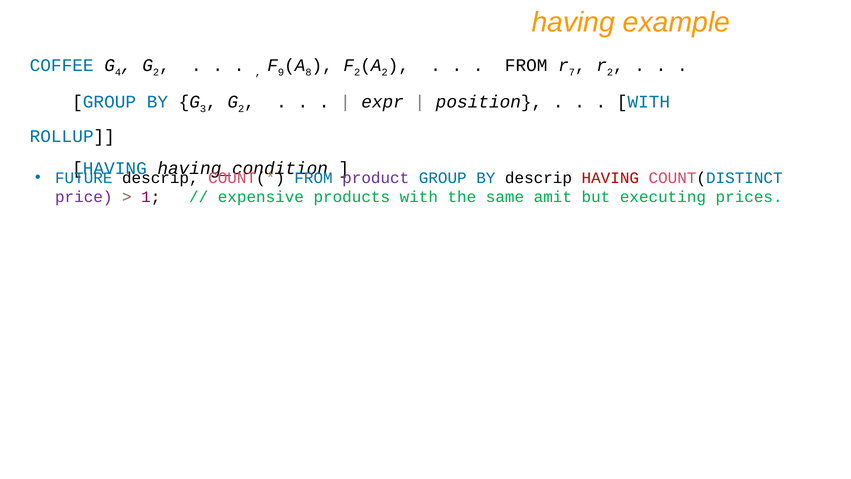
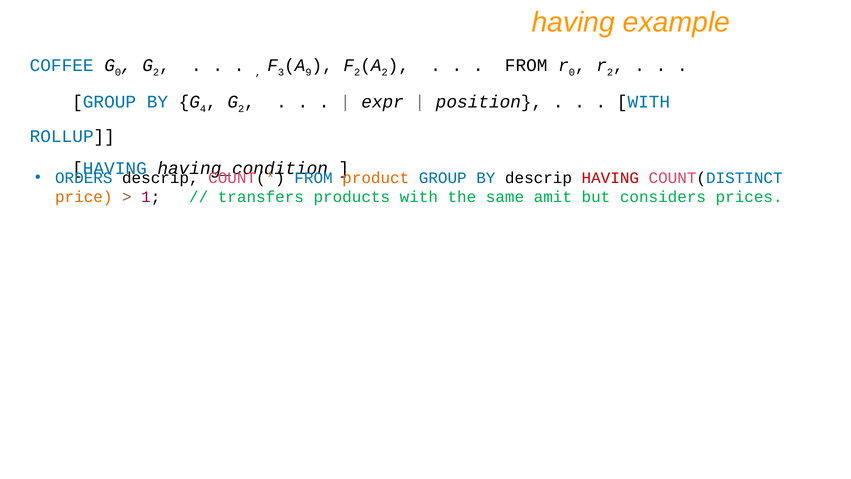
4: 4 -> 0 (118, 72)
9: 9 -> 3 (281, 72)
8: 8 -> 9 (308, 72)
7: 7 -> 0 (572, 72)
3: 3 -> 4 (203, 109)
FUTURE: FUTURE -> ORDERS (84, 178)
product colour: purple -> orange (376, 178)
price colour: purple -> orange (84, 197)
expensive: expensive -> transfers (261, 197)
executing: executing -> considers (663, 197)
